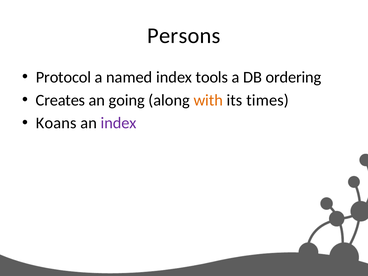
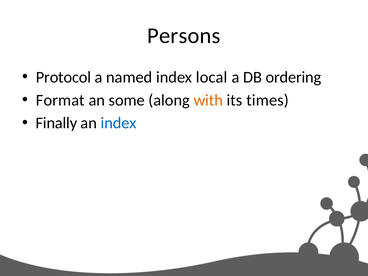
tools: tools -> local (212, 77)
Creates: Creates -> Format (60, 100)
going: going -> some (127, 100)
Koans: Koans -> Finally (56, 123)
index colour: purple -> blue (119, 123)
